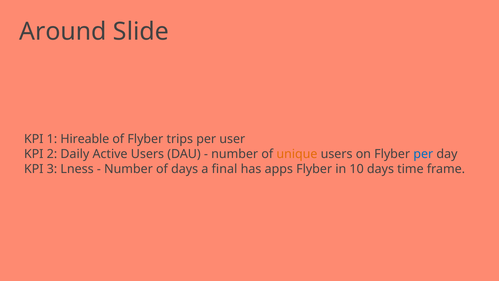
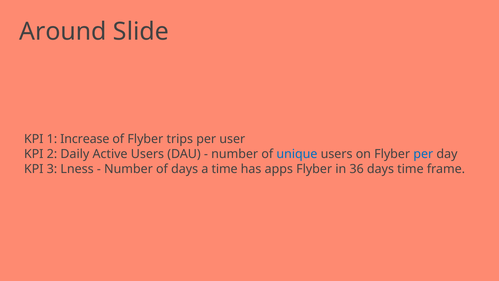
Hireable: Hireable -> Increase (85, 139)
unique colour: orange -> blue (297, 154)
a final: final -> time (225, 169)
10: 10 -> 36 (357, 169)
